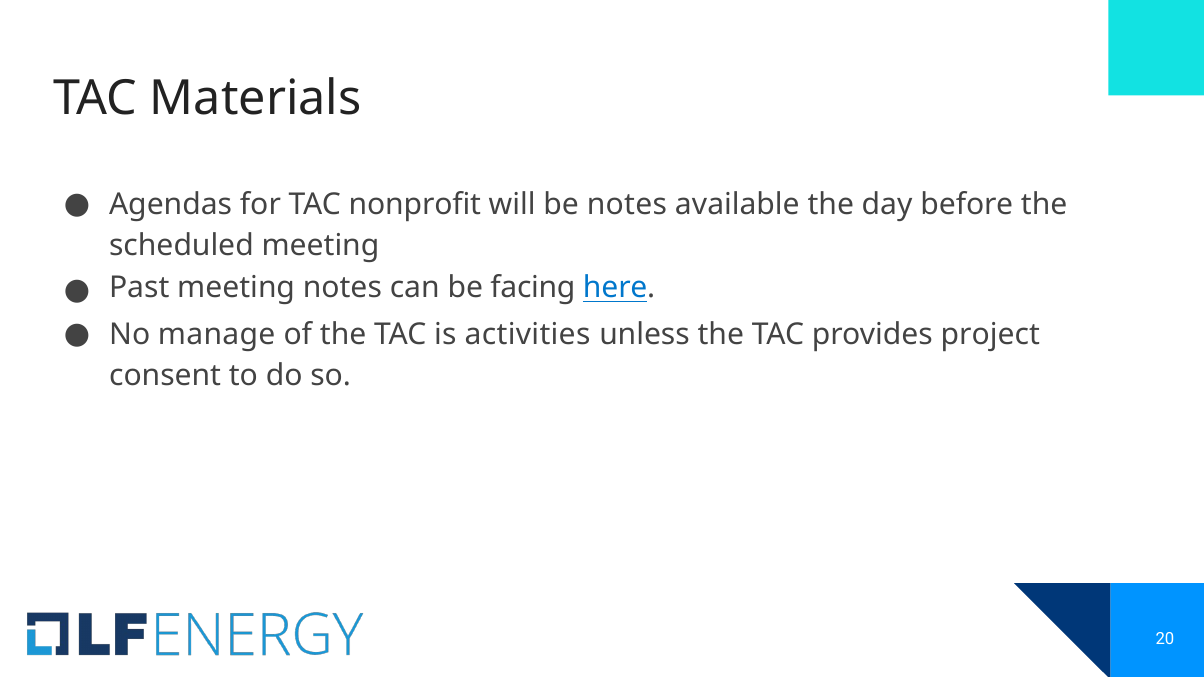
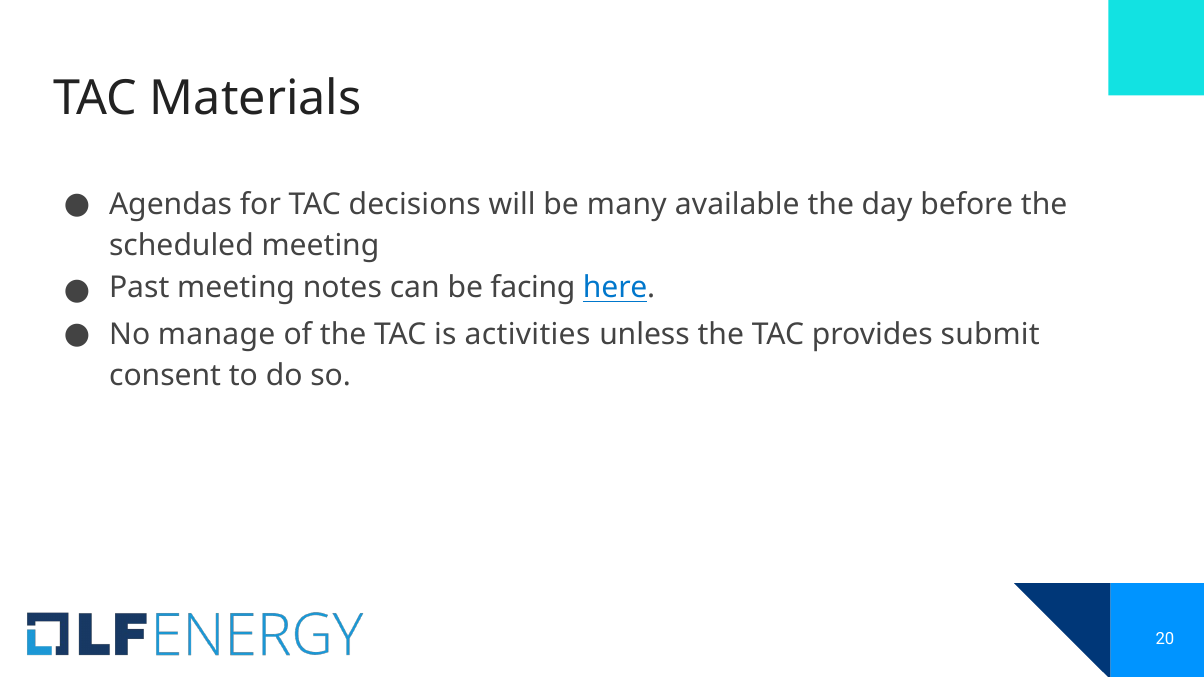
nonprofit: nonprofit -> decisions (415, 204)
be notes: notes -> many (627, 204)
project: project -> submit (990, 334)
